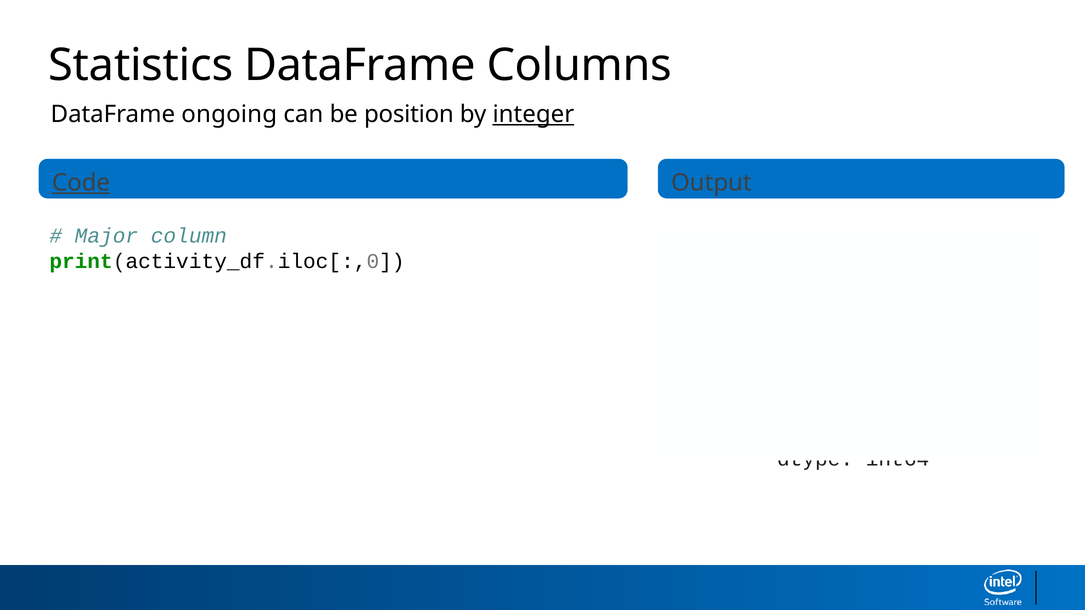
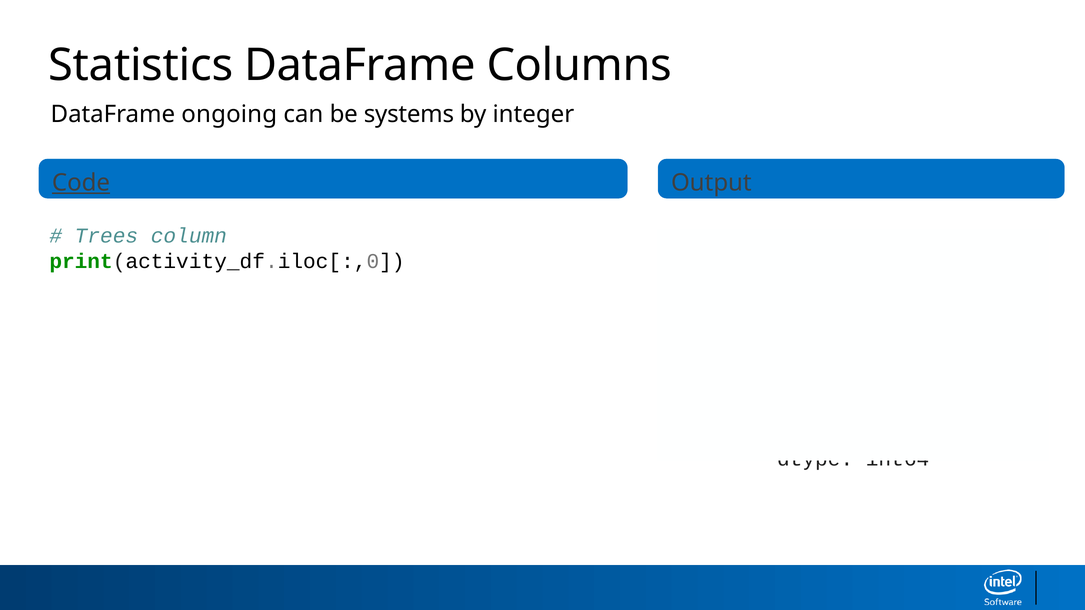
position: position -> systems (409, 115)
integer underline: present -> none (533, 115)
Major: Major -> Trees (106, 236)
